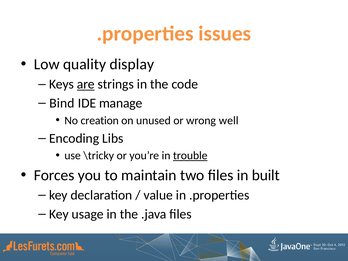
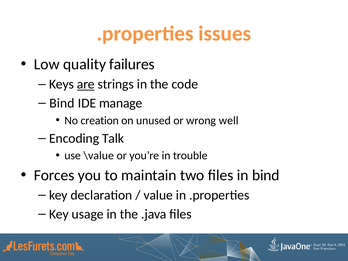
display: display -> failures (132, 64)
Libs: Libs -> Talk (113, 138)
\tricky: \tricky -> \value (99, 156)
trouble underline: present -> none (190, 156)
in built: built -> bind (266, 175)
